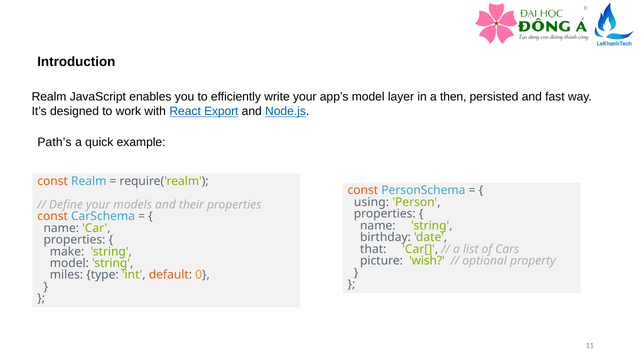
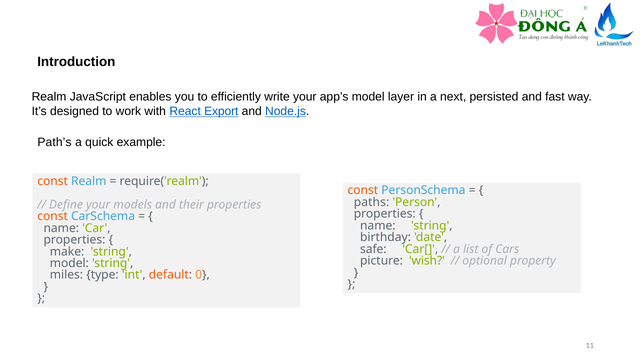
then: then -> next (453, 97)
using: using -> paths (372, 202)
that: that -> safe (373, 249)
